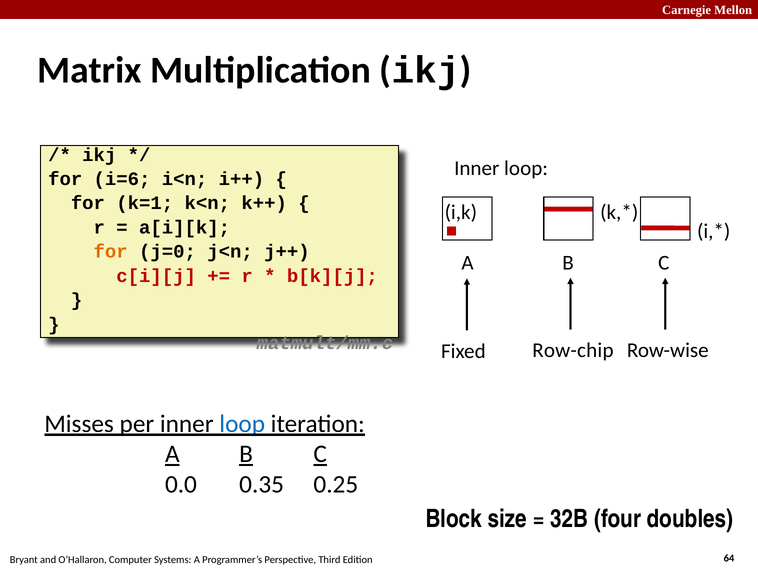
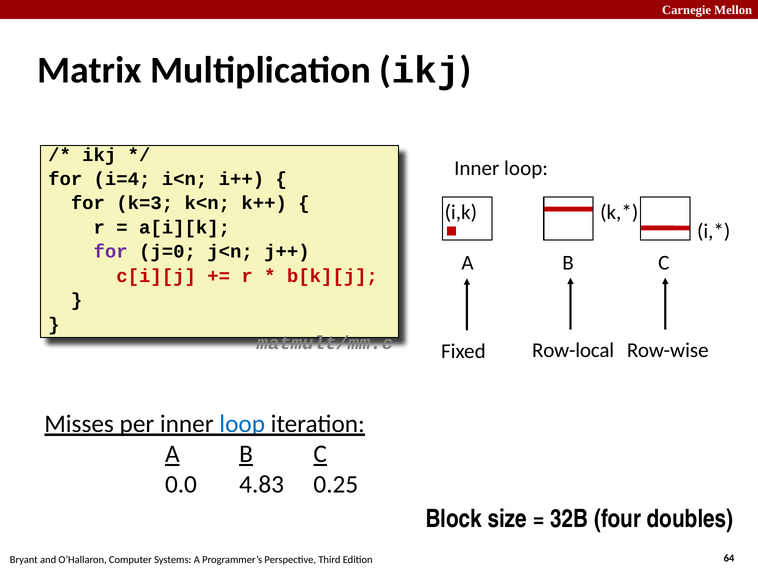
i=6: i=6 -> i=4 (122, 179)
k=1: k=1 -> k=3 (145, 203)
for colour: orange -> purple (111, 252)
Row-chip: Row-chip -> Row-local (573, 351)
0.35: 0.35 -> 4.83 (262, 485)
